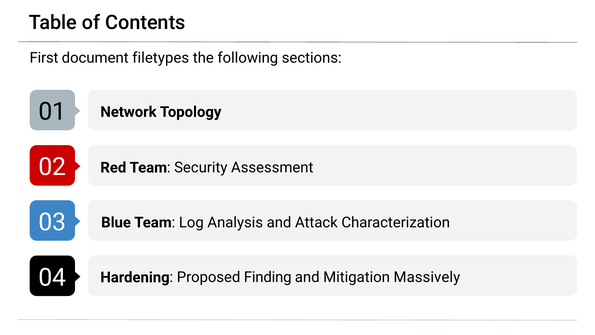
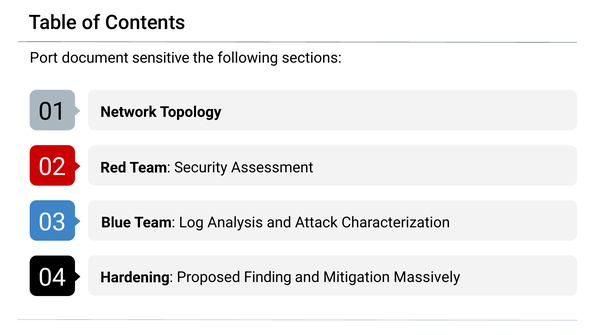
First: First -> Port (44, 58)
filetypes: filetypes -> sensitive (161, 58)
